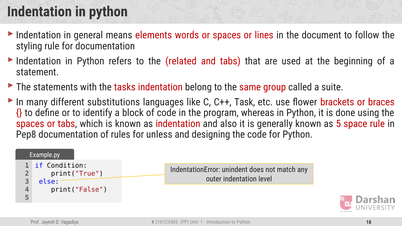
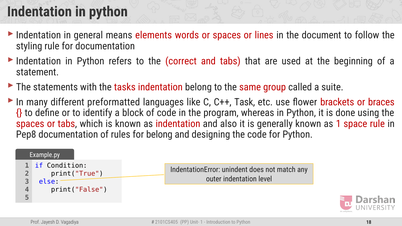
related: related -> correct (181, 61)
substitutions: substitutions -> preformatted (114, 102)
as 5: 5 -> 1 (338, 124)
for unless: unless -> belong (159, 135)
